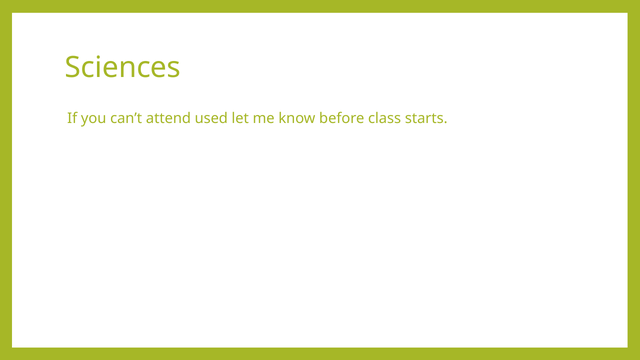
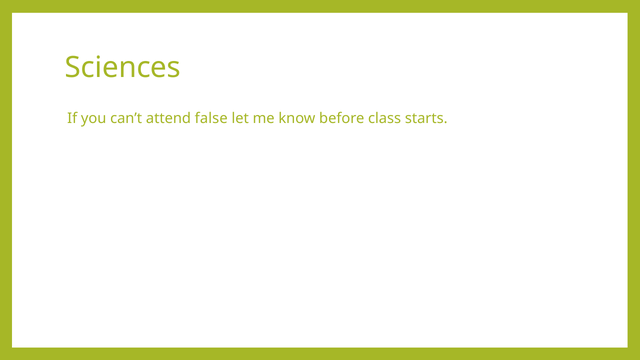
used: used -> false (211, 118)
